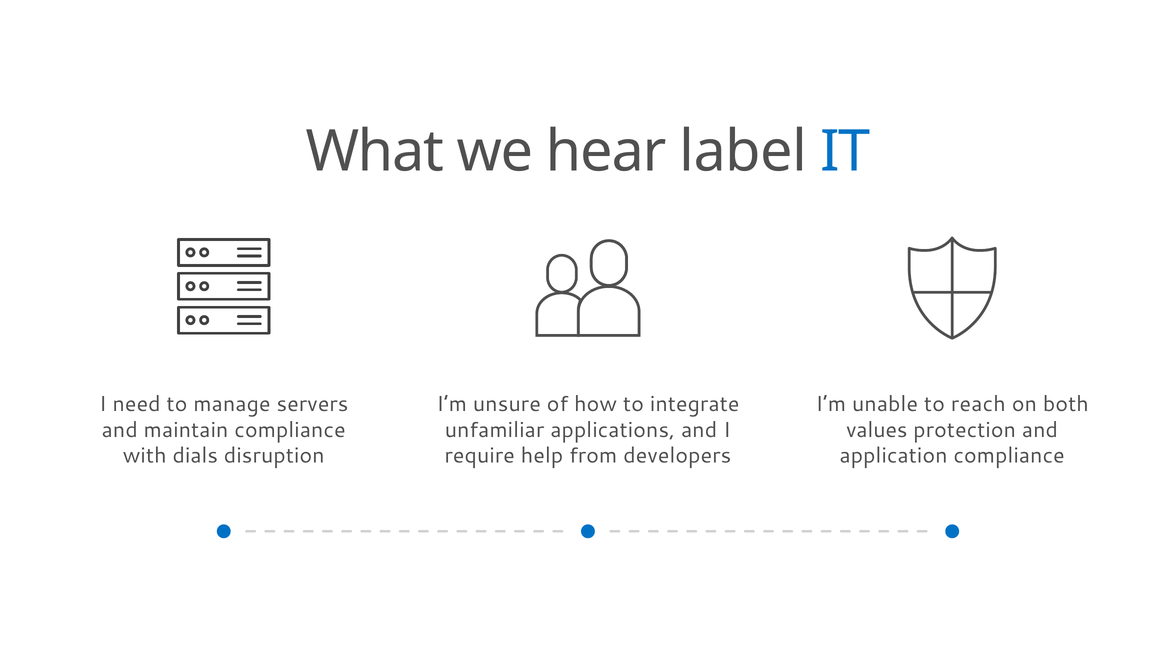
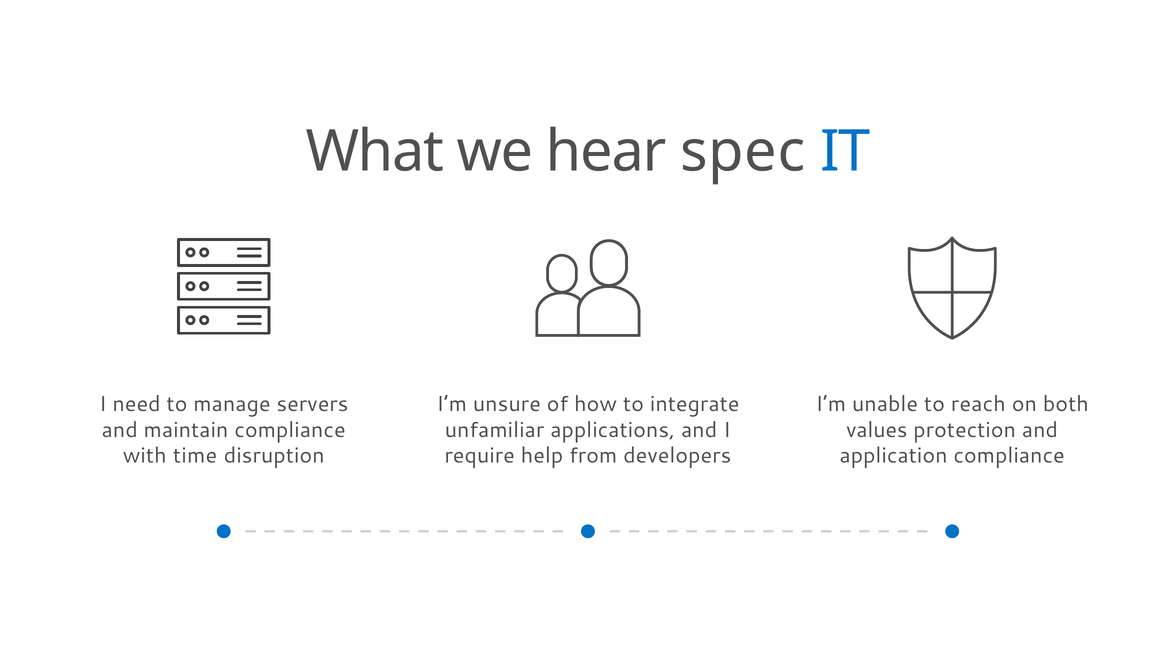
label: label -> spec (743, 152)
dials: dials -> time (195, 456)
